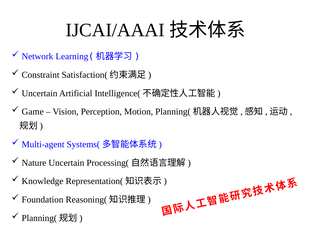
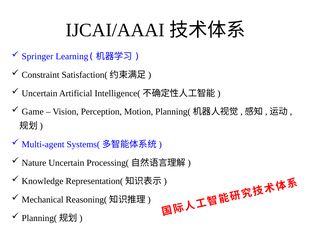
Network: Network -> Springer (37, 56)
Foundation: Foundation -> Mechanical (43, 200)
